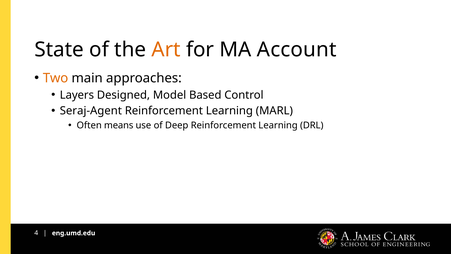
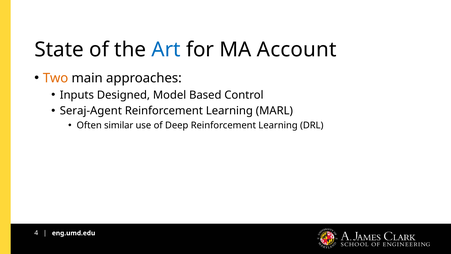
Art colour: orange -> blue (166, 50)
Layers: Layers -> Inputs (77, 95)
means: means -> similar (119, 125)
